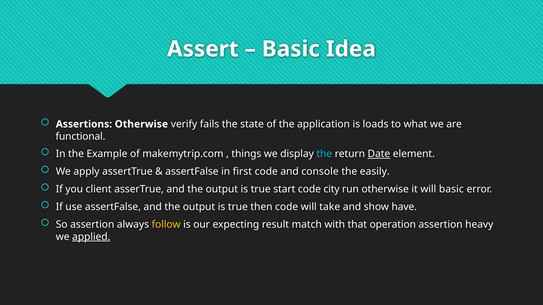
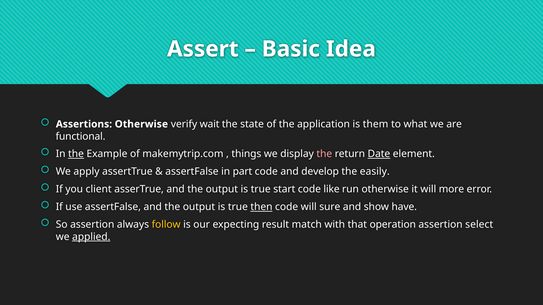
fails: fails -> wait (210, 124)
loads: loads -> them (376, 124)
the underline: none -> present (76, 154)
the colour: light blue -> pink (324, 154)
first: first -> part (242, 172)
console: console -> develop (320, 172)
city: city -> like (332, 189)
will basic: basic -> more (451, 189)
then underline: none -> present (261, 207)
take: take -> sure (330, 207)
heavy: heavy -> select (479, 225)
